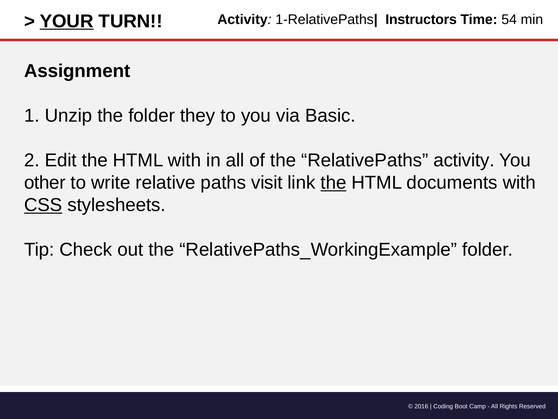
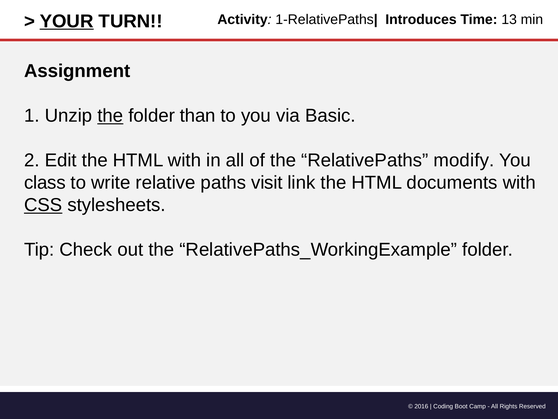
Instructors: Instructors -> Introduces (421, 20)
54: 54 -> 13 (509, 20)
the underline: none -> present (110, 116)
they: they -> than (198, 116)
RelativePaths activity: activity -> modify (464, 160)
other: other -> class (45, 183)
the underline: present -> none (333, 183)
